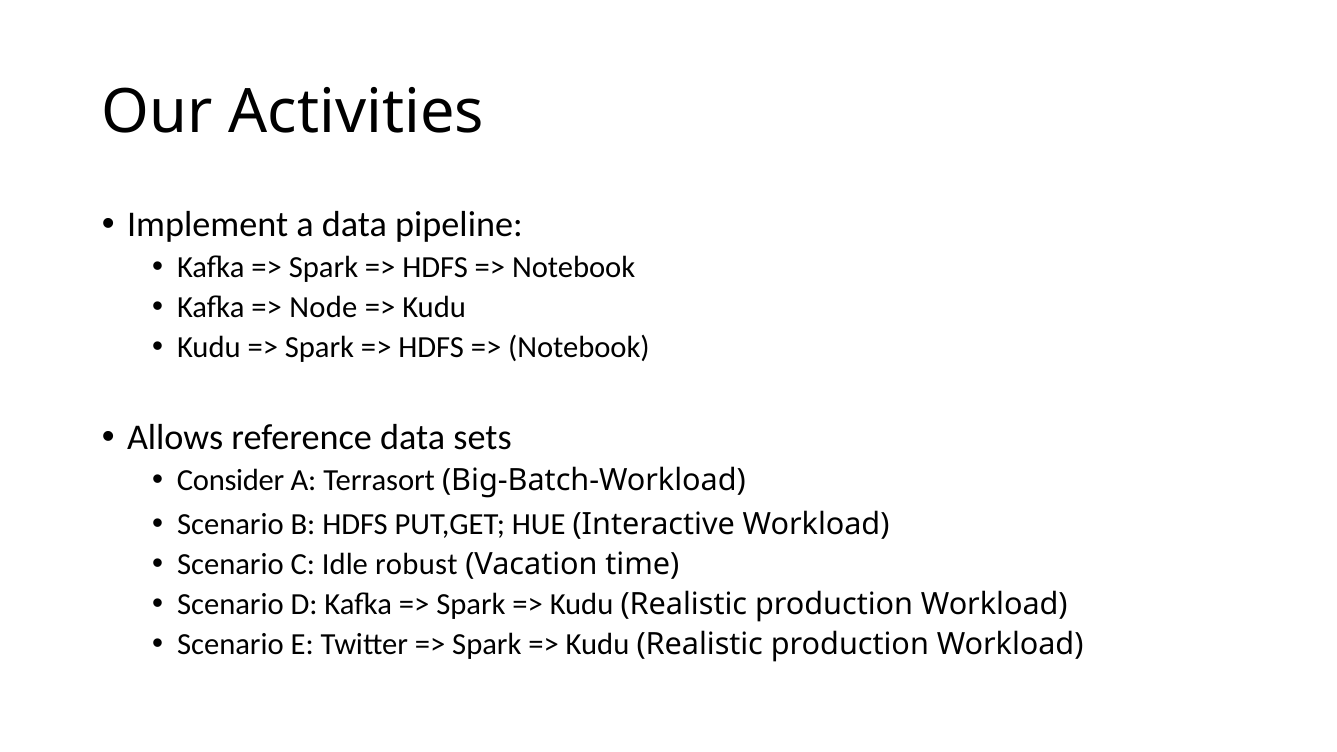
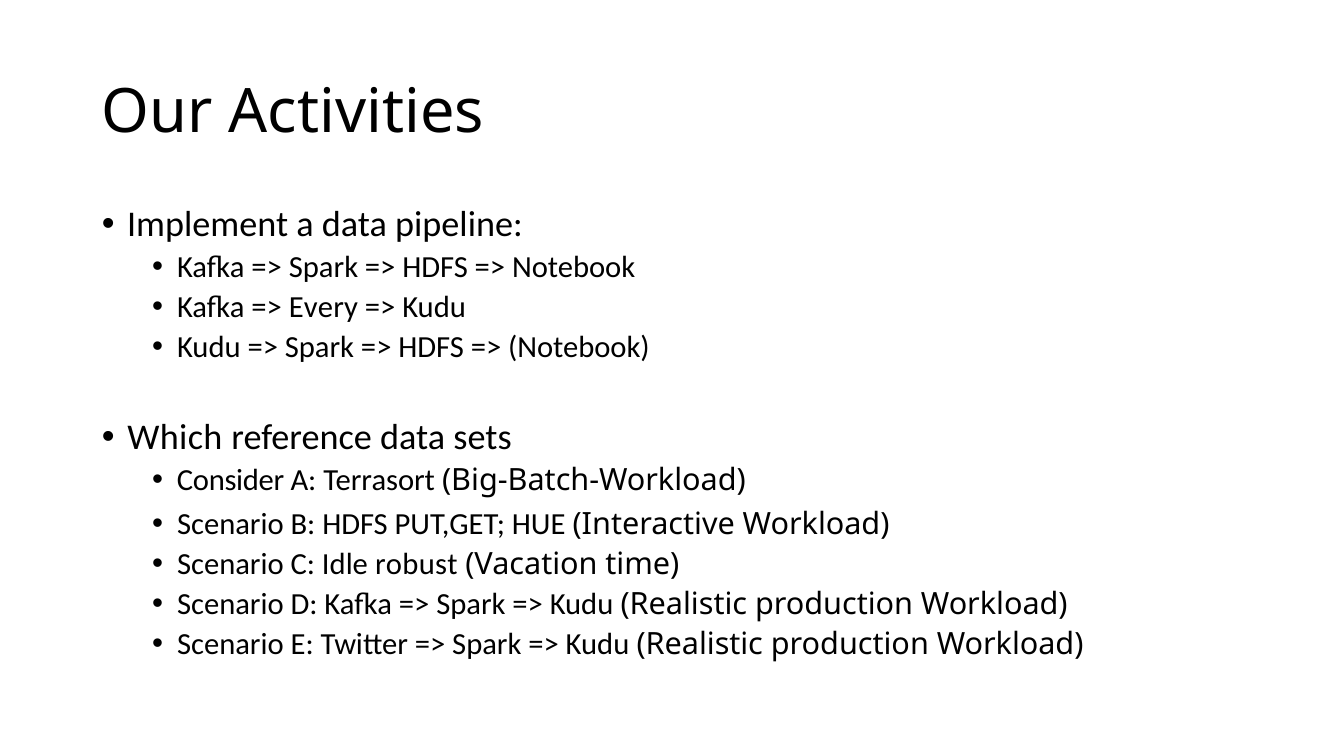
Node: Node -> Every (323, 308)
Allows: Allows -> Which (175, 438)
